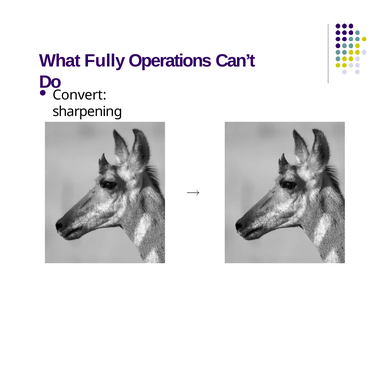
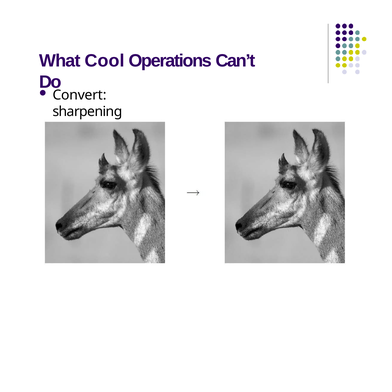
Fully: Fully -> Cool (105, 61)
